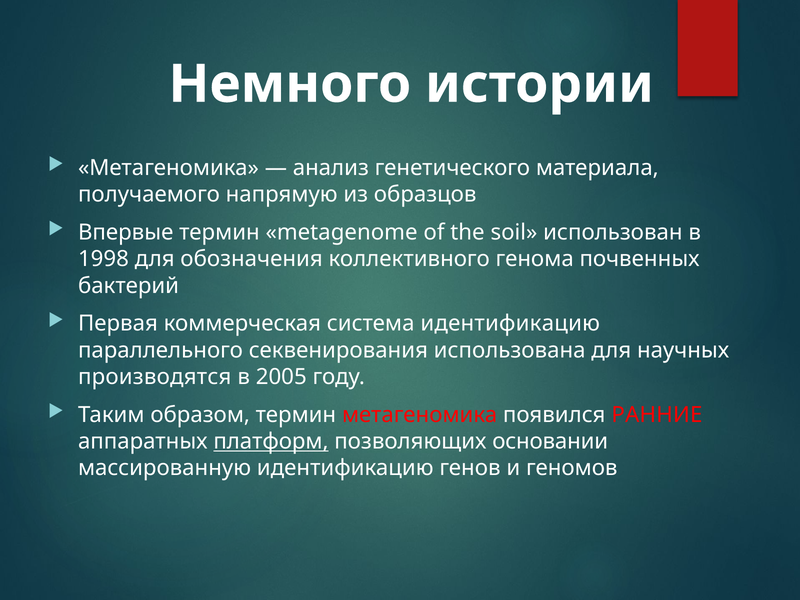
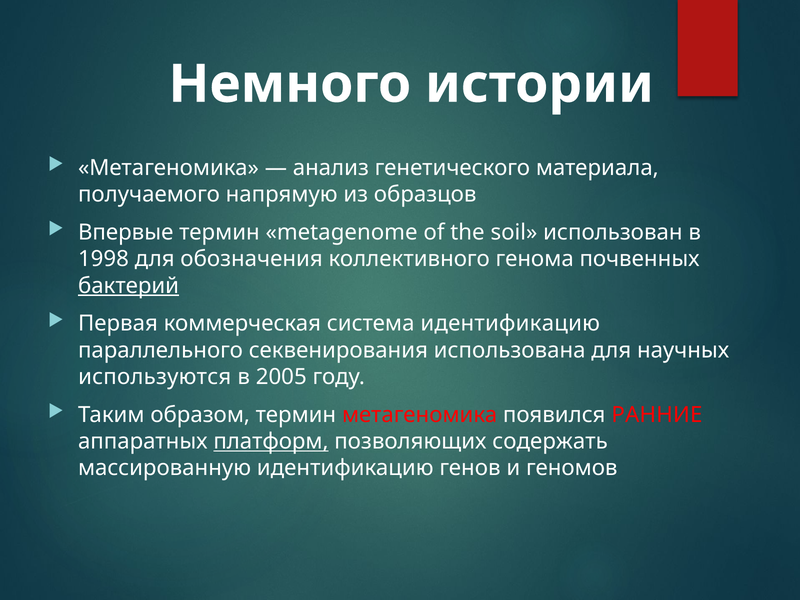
бактерий underline: none -> present (129, 286)
производятся: производятся -> используются (155, 377)
основании: основании -> содержать (550, 441)
